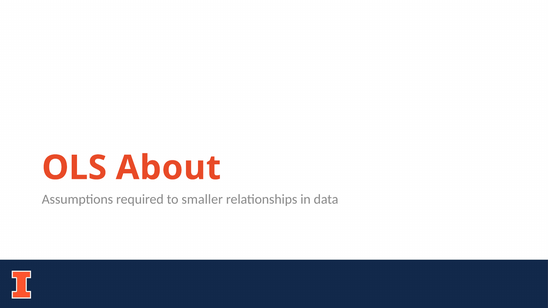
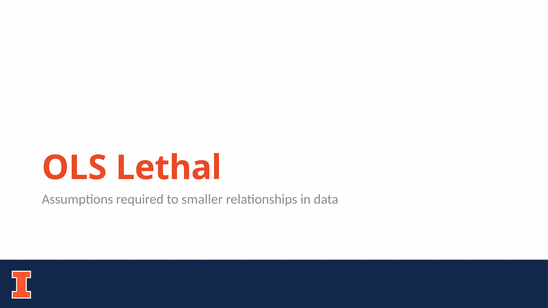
About: About -> Lethal (169, 168)
